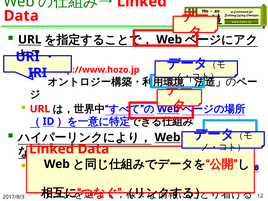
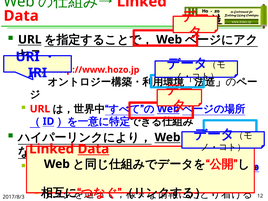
Data underline: none -> present (93, 149)
